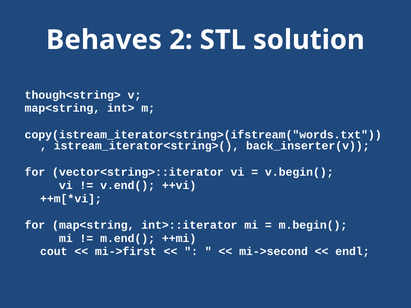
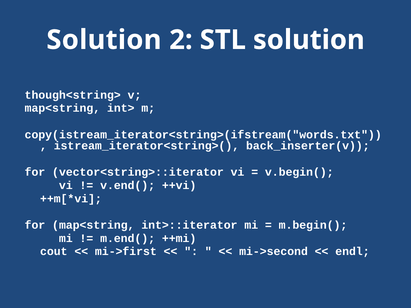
Behaves: Behaves -> Solution (104, 40)
